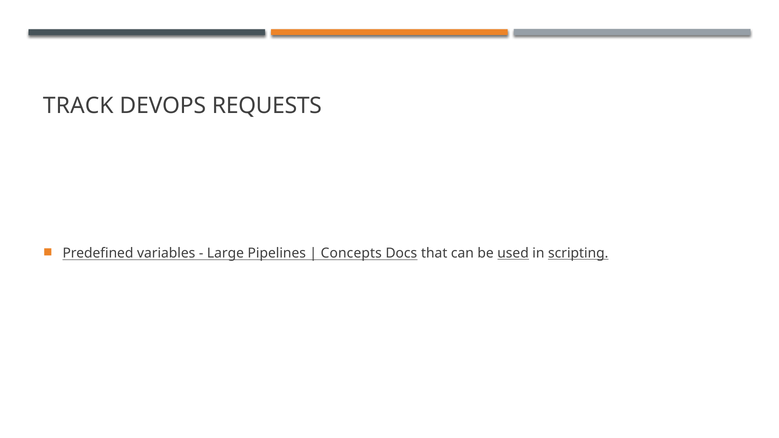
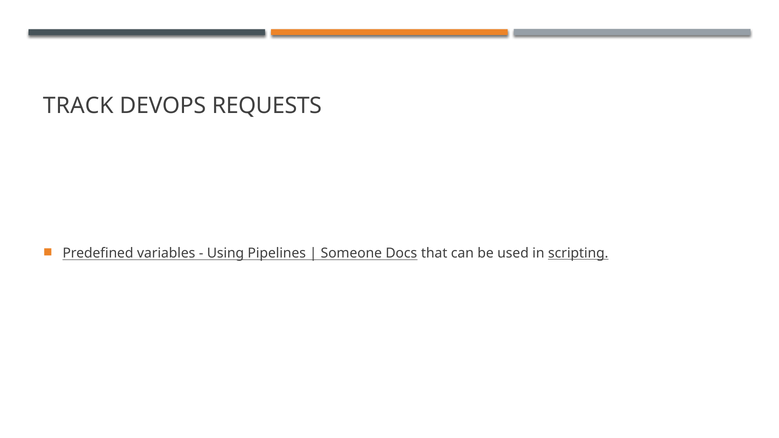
Large: Large -> Using (225, 253)
Concepts: Concepts -> Someone (351, 253)
used underline: present -> none (513, 253)
